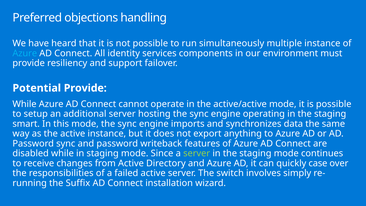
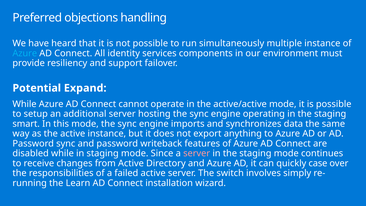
Potential Provide: Provide -> Expand (85, 88)
server colour: light green -> pink (197, 153)
Suffix: Suffix -> Learn (78, 183)
